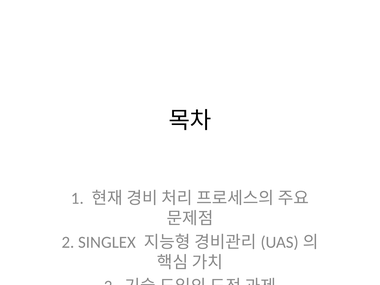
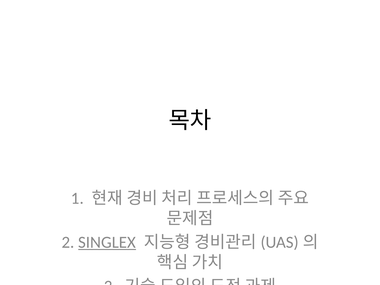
SINGLEX underline: none -> present (107, 242)
